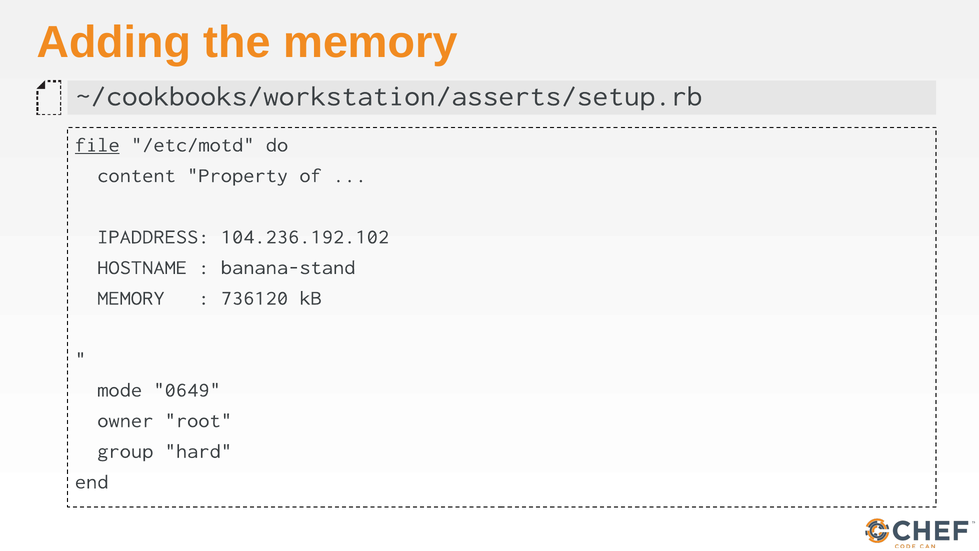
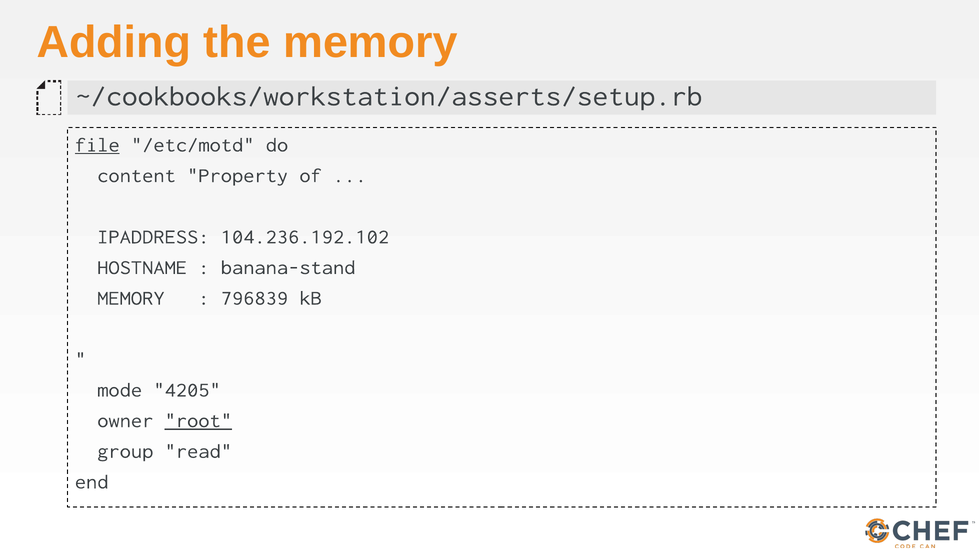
736120: 736120 -> 796839 (254, 298)
0649: 0649 -> 4205 (187, 390)
root underline: none -> present (198, 420)
hard: hard -> read (198, 451)
